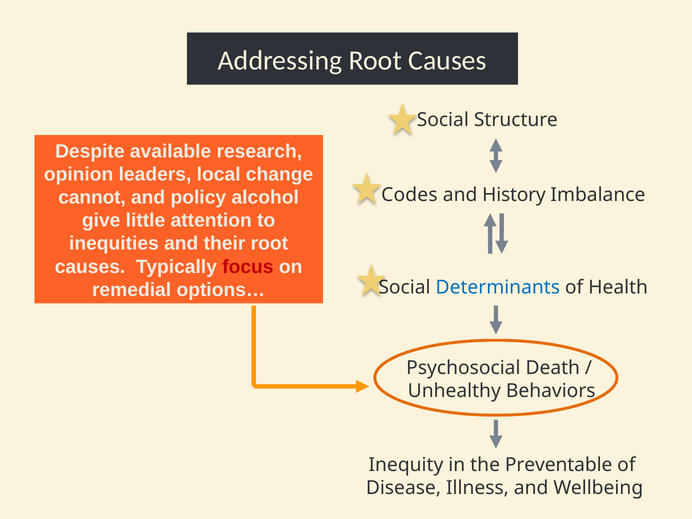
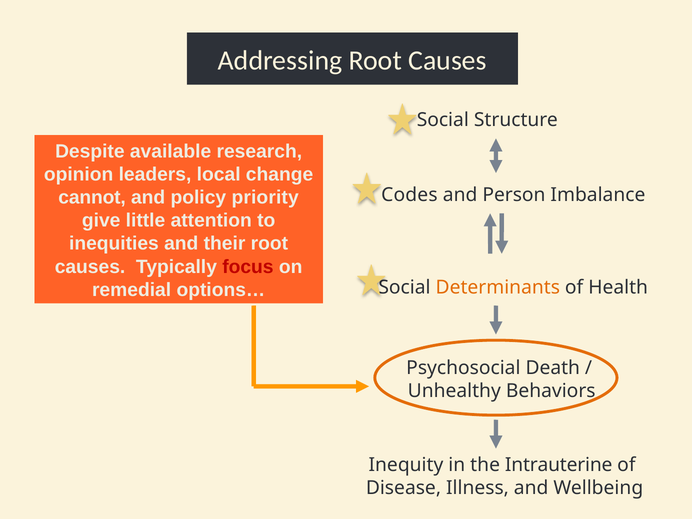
alcohol: alcohol -> priority (265, 197)
History: History -> Person (514, 195)
Determinants colour: blue -> orange (498, 287)
Preventable: Preventable -> Intrauterine (559, 465)
